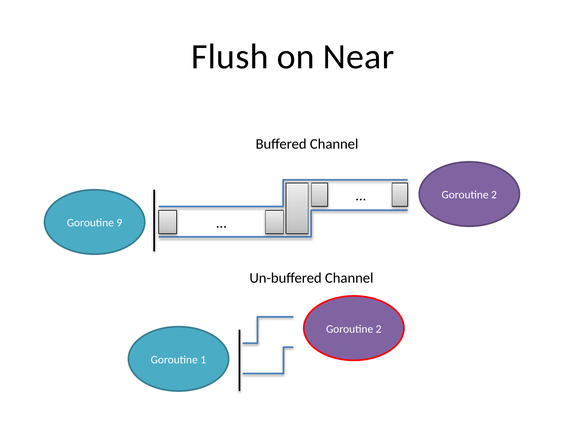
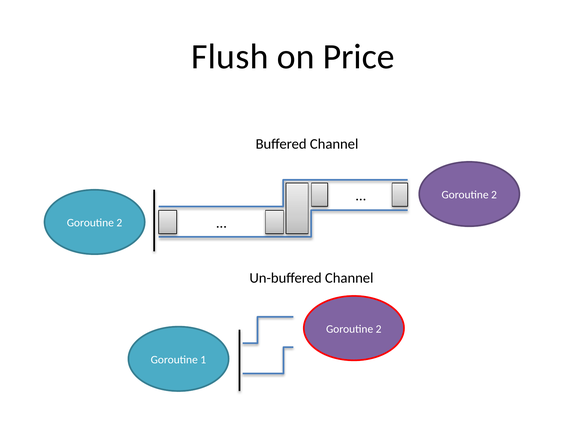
Near: Near -> Price (359, 57)
9: 9 -> 2 (119, 223)
